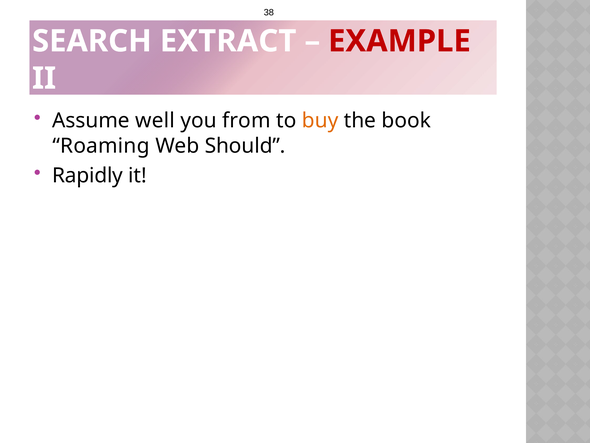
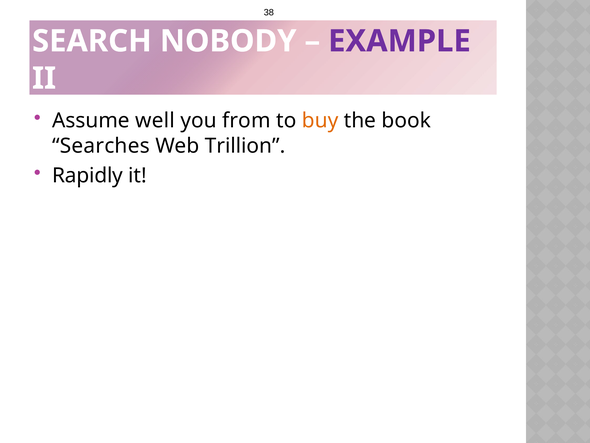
EXTRACT: EXTRACT -> NOBODY (228, 41)
EXAMPLE colour: red -> purple (399, 41)
Roaming: Roaming -> Searches (101, 146)
Should: Should -> Trillion (245, 146)
